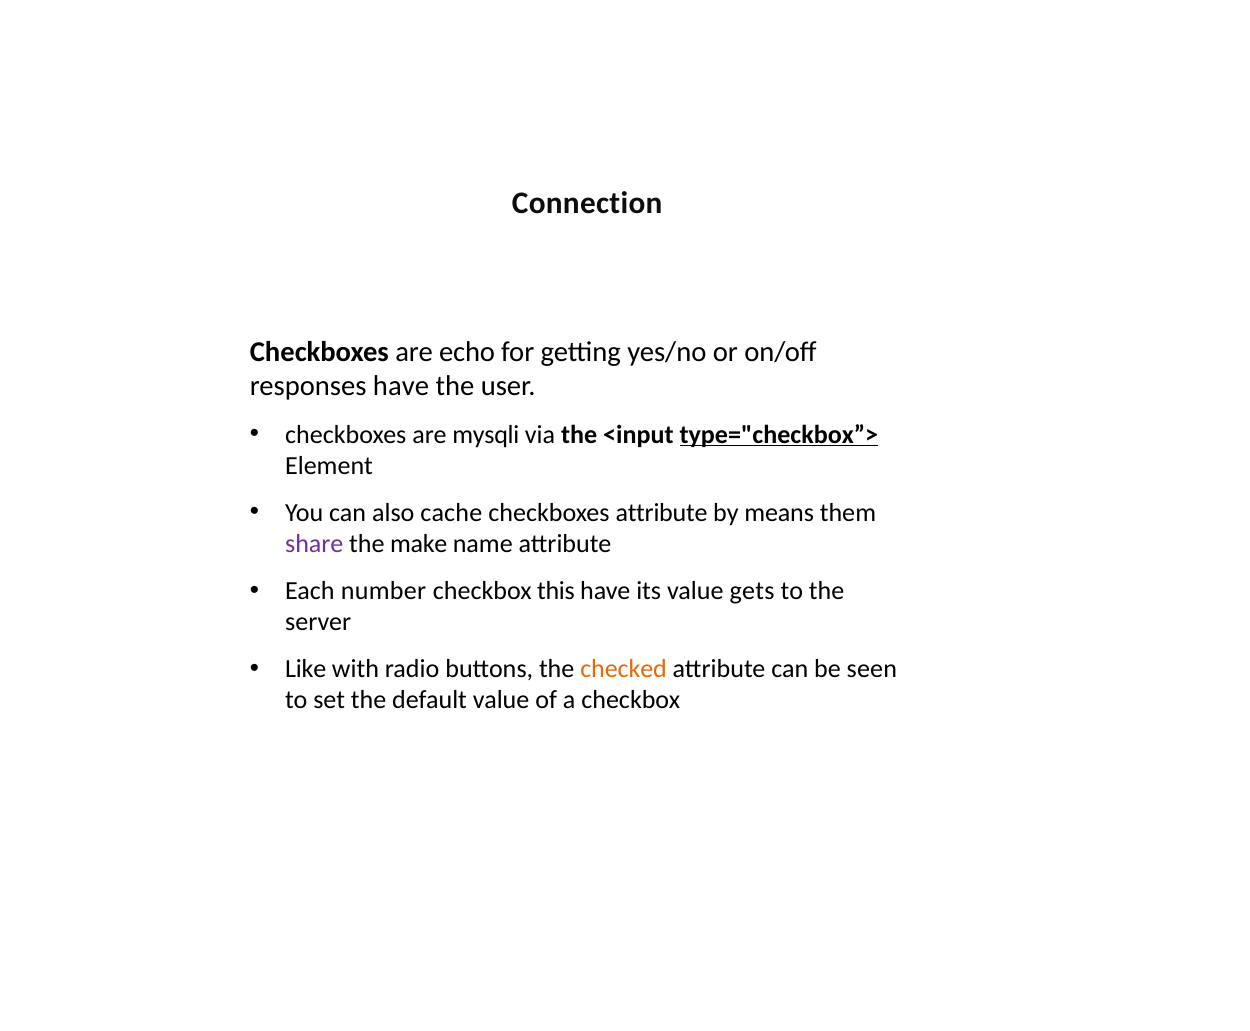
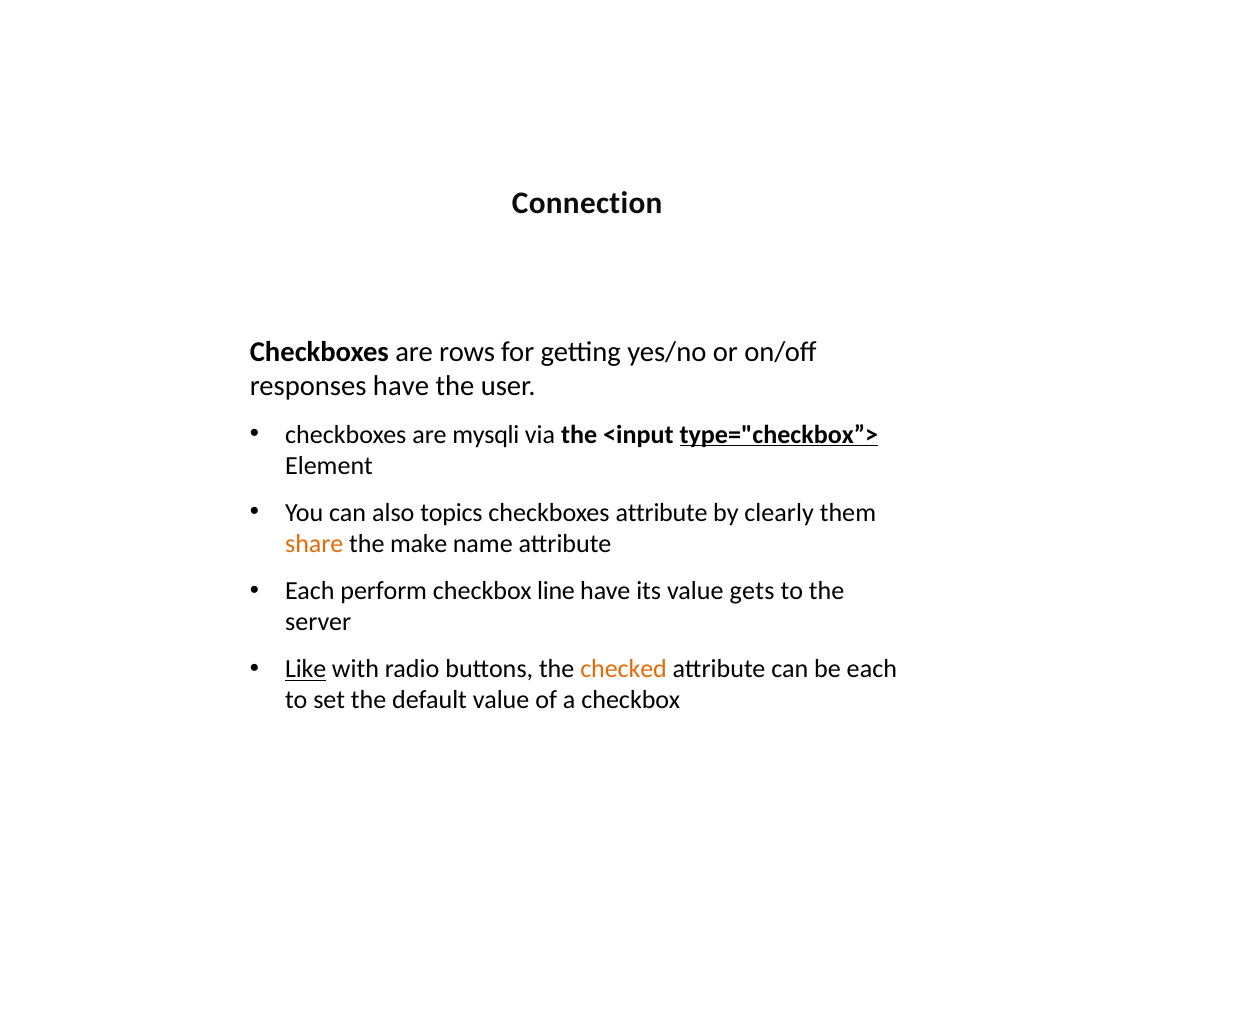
echo: echo -> rows (467, 352)
cache: cache -> topics (451, 513)
means: means -> clearly (779, 513)
share colour: purple -> orange (314, 544)
number: number -> perform (384, 591)
this: this -> line (556, 591)
Like underline: none -> present (306, 669)
be seen: seen -> each (872, 669)
